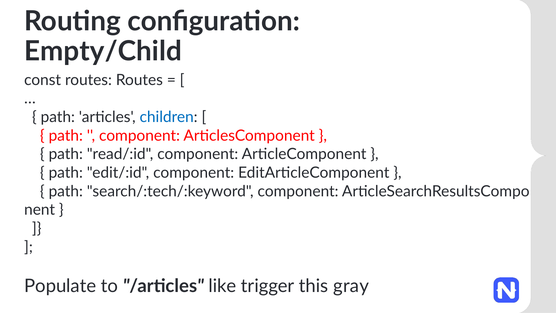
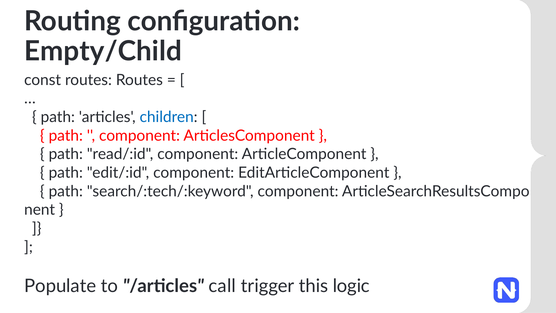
like: like -> call (222, 286)
gray: gray -> logic (351, 286)
